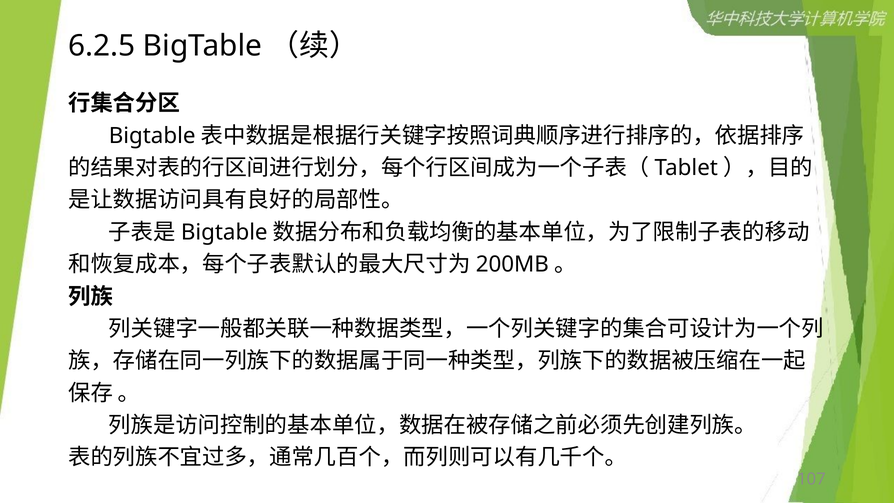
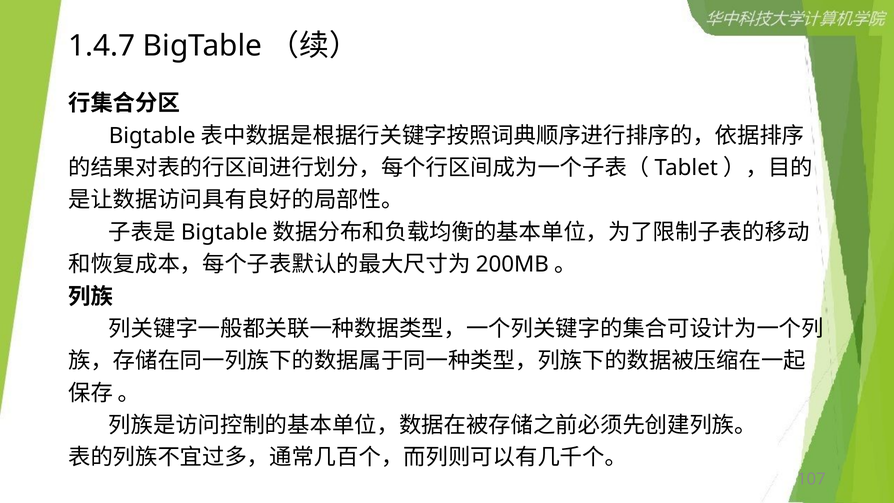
6.2.5: 6.2.5 -> 1.4.7 (102, 46)
